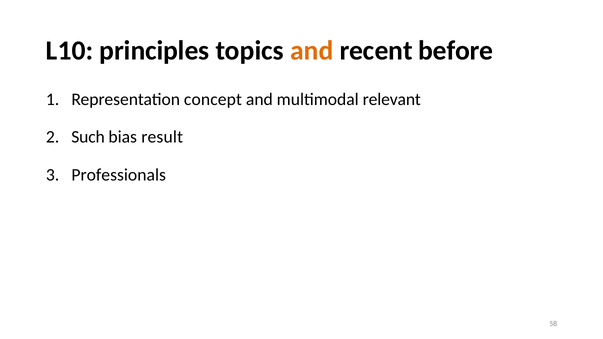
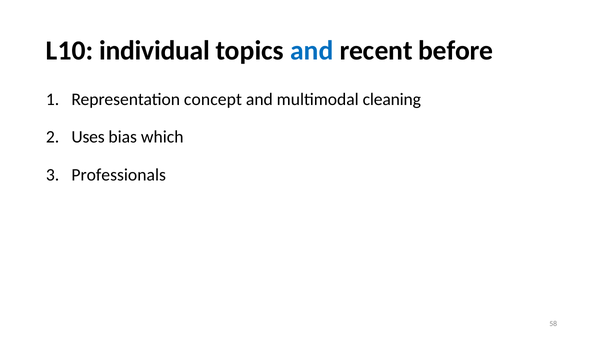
principles: principles -> individual (155, 51)
and colour: orange -> blue (312, 51)
relevant: relevant -> cleaning (392, 99)
Such: Such -> Uses (88, 137)
result: result -> which (162, 137)
